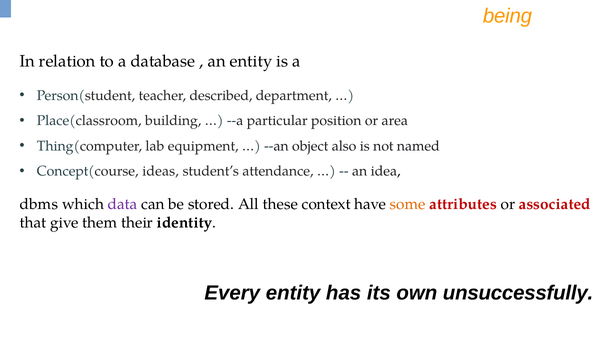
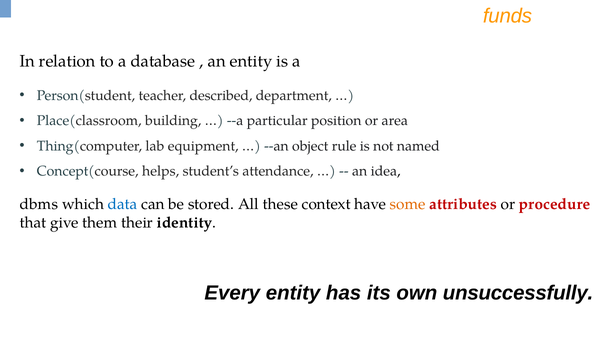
being: being -> funds (507, 16)
also: also -> rule (344, 146)
ideas: ideas -> helps (161, 171)
data colour: purple -> blue (123, 204)
associated: associated -> procedure (555, 204)
